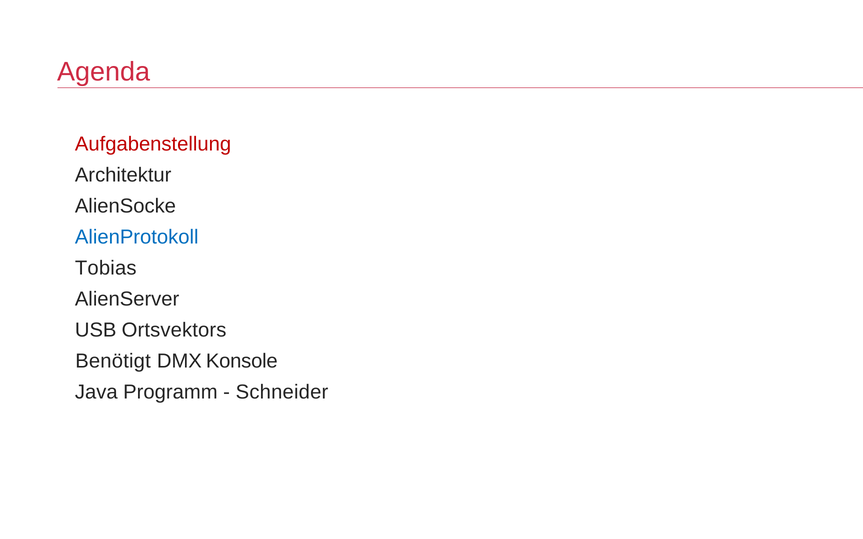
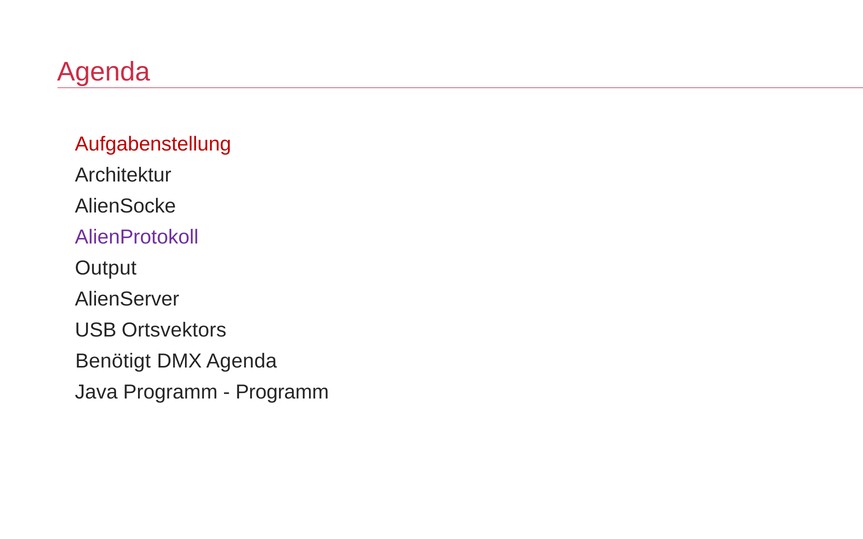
AlienProtokoll colour: blue -> purple (137, 237)
Tobias: Tobias -> Output (106, 268)
DMX Konsole: Konsole -> Agenda (242, 361)
Schneider: Schneider -> Programm (282, 392)
